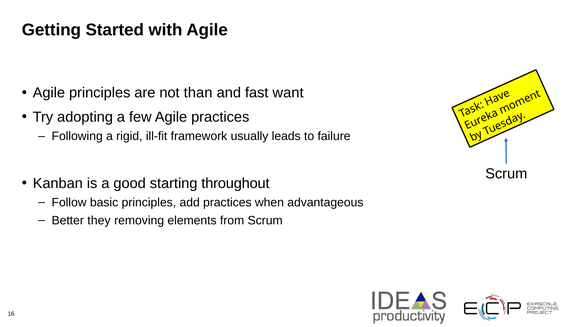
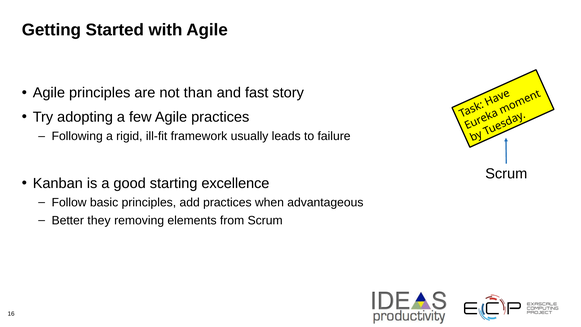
want: want -> story (288, 93)
throughout: throughout -> excellence (235, 183)
